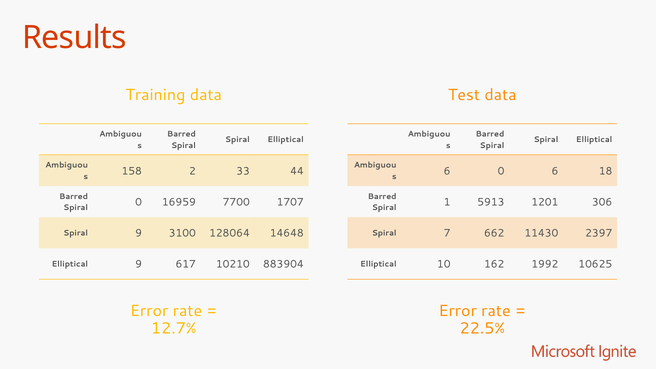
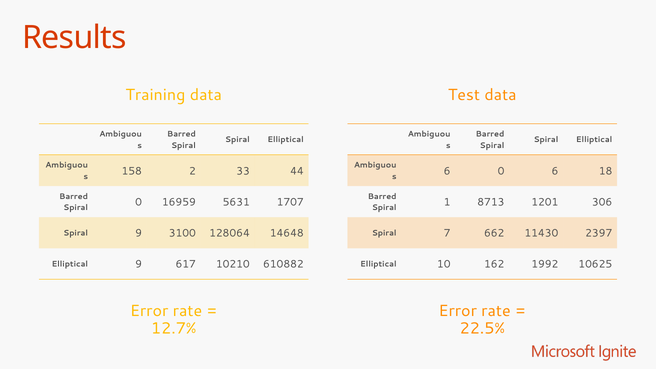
7700: 7700 -> 5631 (236, 202)
5913: 5913 -> 8713 (491, 202)
883904: 883904 -> 610882 (283, 264)
